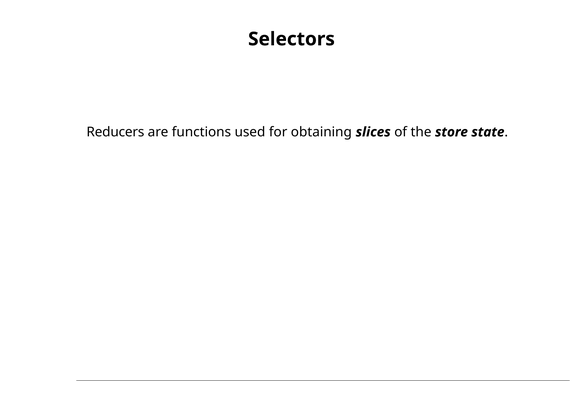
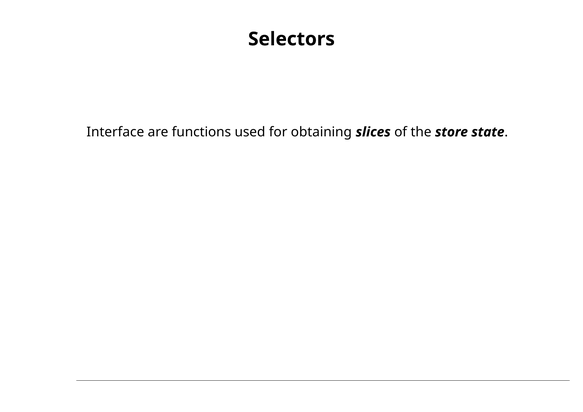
Reducers: Reducers -> Interface (115, 132)
